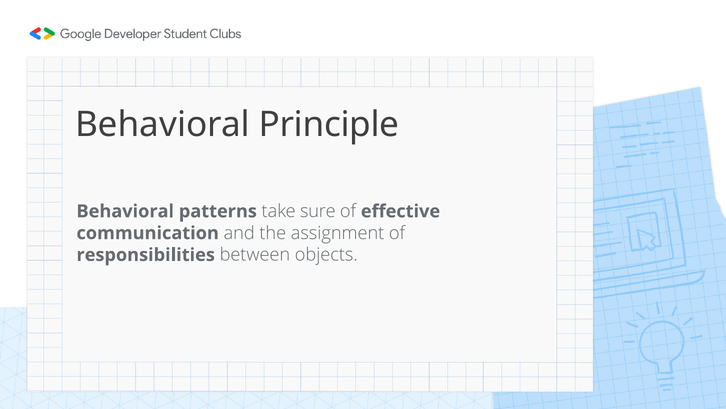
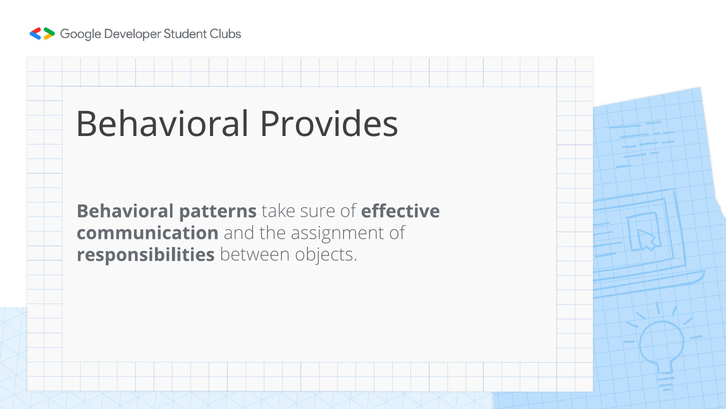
Principle: Principle -> Provides (329, 124)
